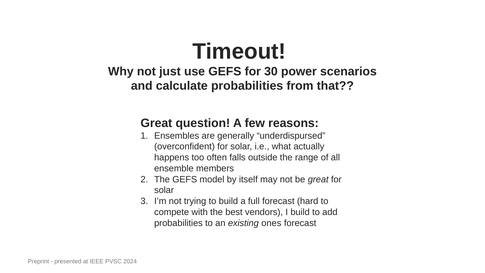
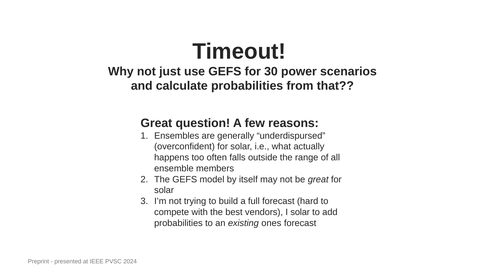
I build: build -> solar (300, 212)
